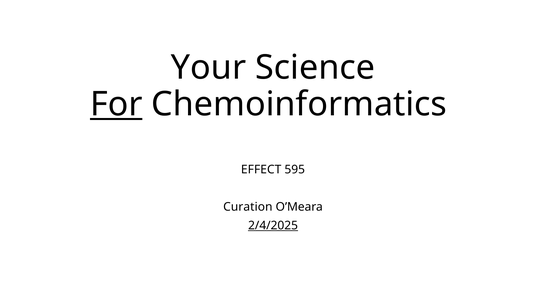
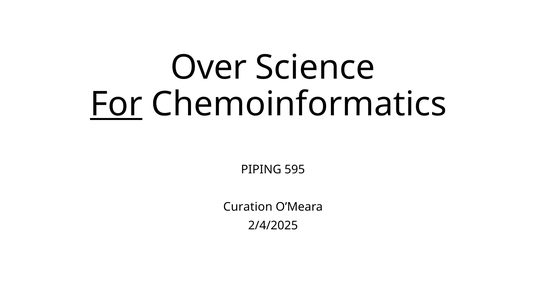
Your: Your -> Over (209, 68)
EFFECT: EFFECT -> PIPING (261, 170)
2/4/2025 underline: present -> none (273, 226)
